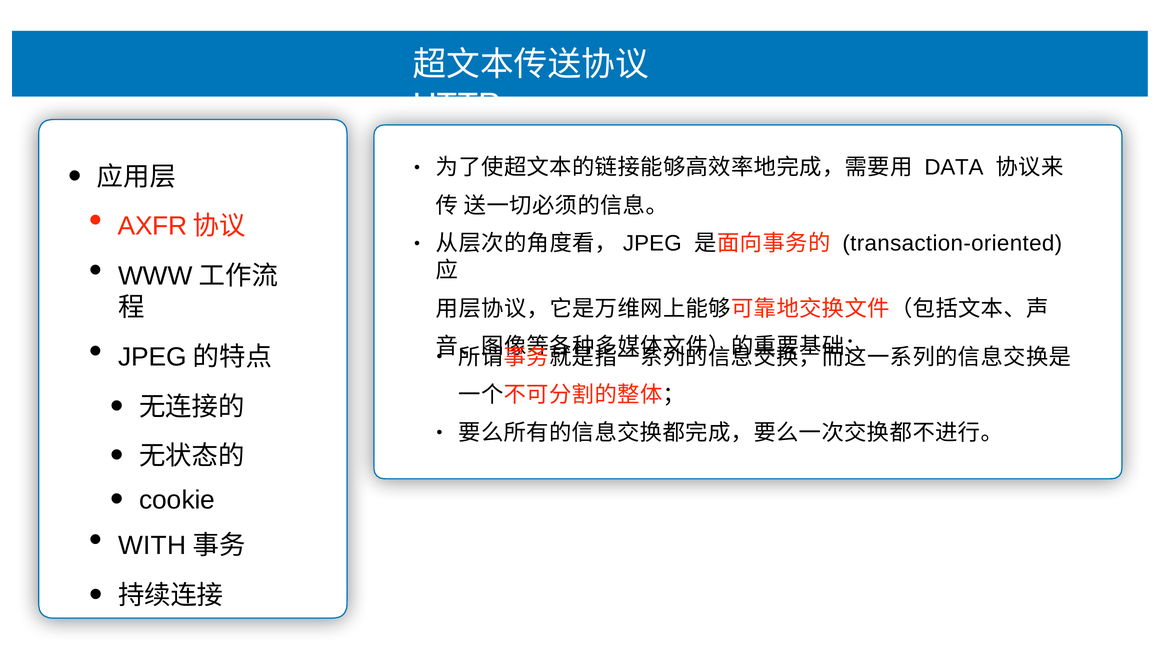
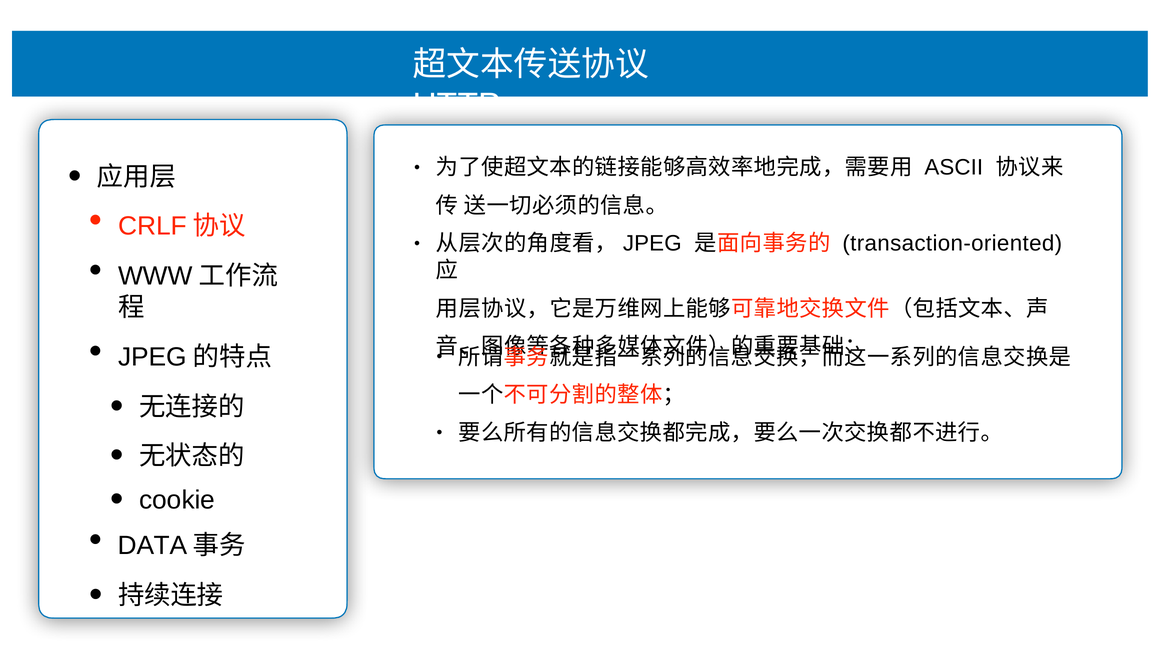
DATA: DATA -> ASCII (954, 168)
AXFR: AXFR -> CRLF (152, 226)
WITH: WITH -> DATA (152, 546)
